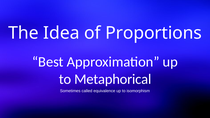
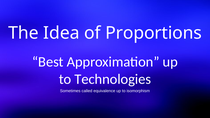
Metaphorical: Metaphorical -> Technologies (113, 79)
